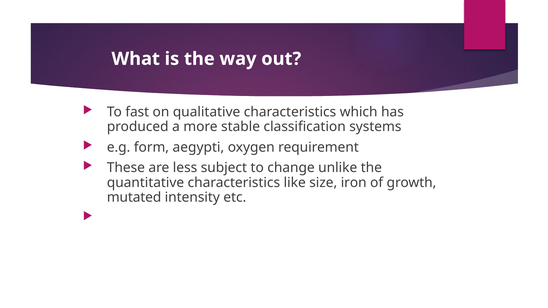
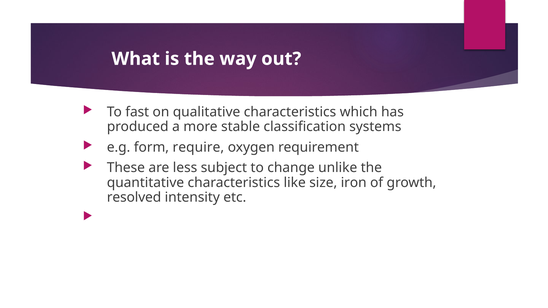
aegypti: aegypti -> require (198, 147)
mutated: mutated -> resolved (134, 197)
